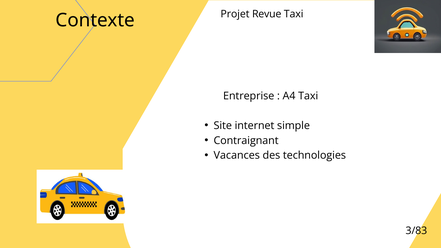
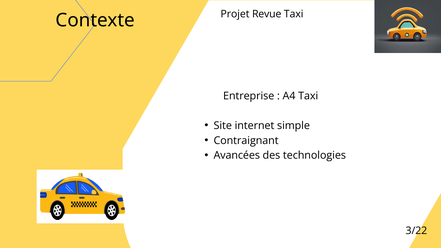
Vacances: Vacances -> Avancées (237, 156)
3/83: 3/83 -> 3/22 (416, 231)
